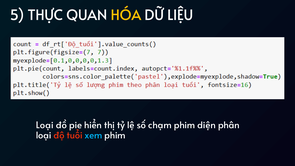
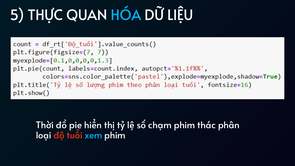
HÓA colour: yellow -> light blue (126, 15)
Loại: Loại -> Thời (45, 125)
diện: diện -> thác (207, 125)
